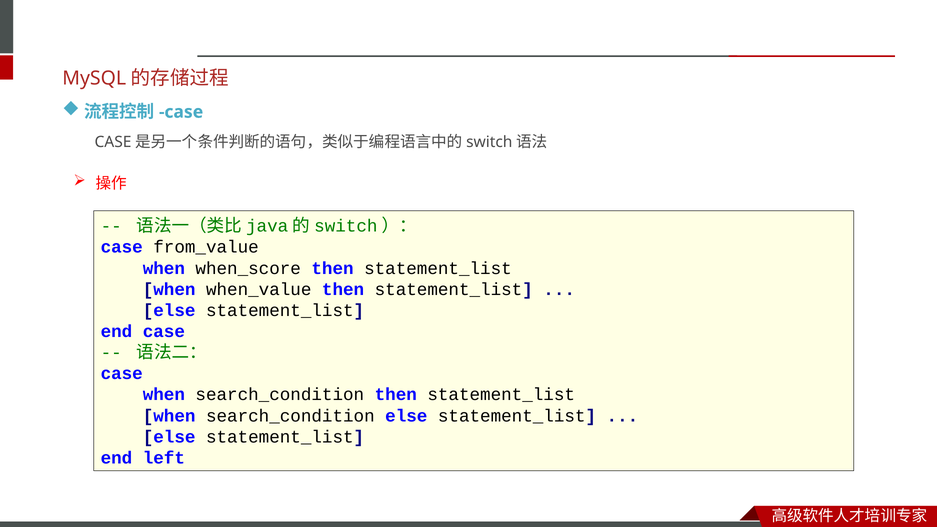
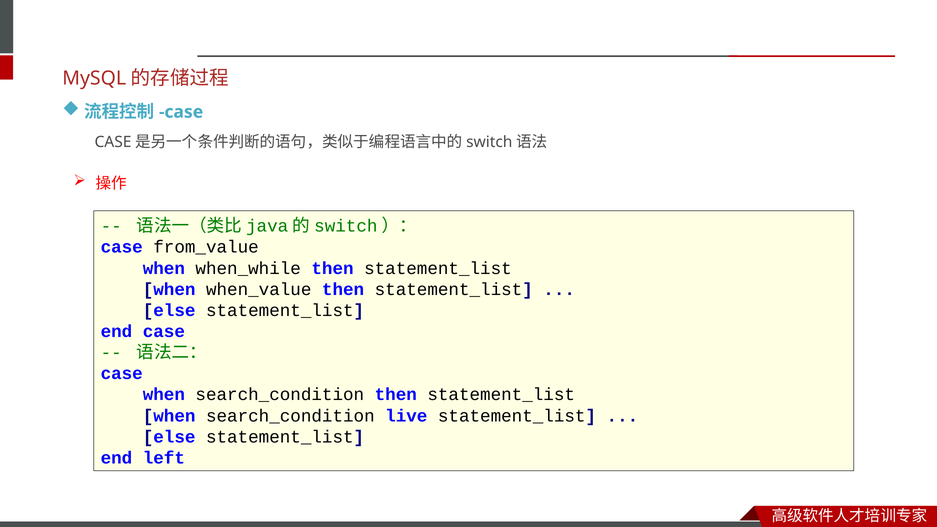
when_score: when_score -> when_while (248, 268)
search_condition else: else -> live (406, 416)
